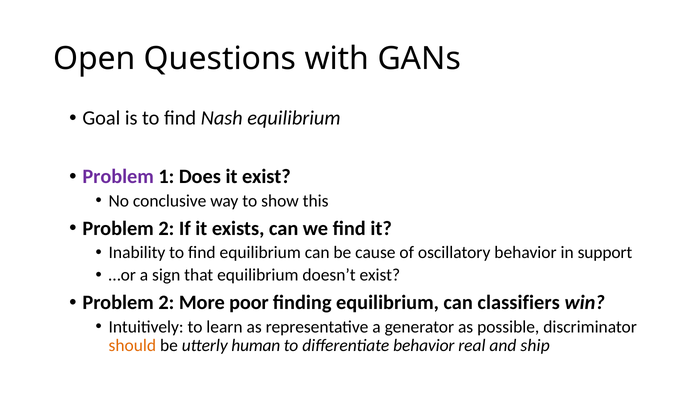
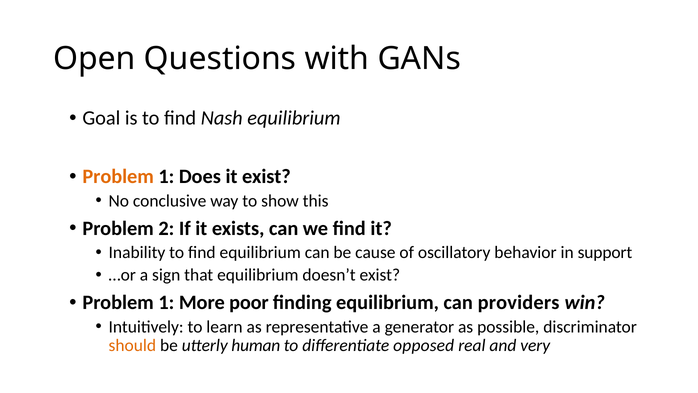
Problem colour: purple -> orange (118, 177)
2: 2 -> 1 (166, 302)
classifiers: classifiers -> providers (519, 302)
differentiate behavior: behavior -> opposed (424, 345)
ship: ship -> very (535, 345)
